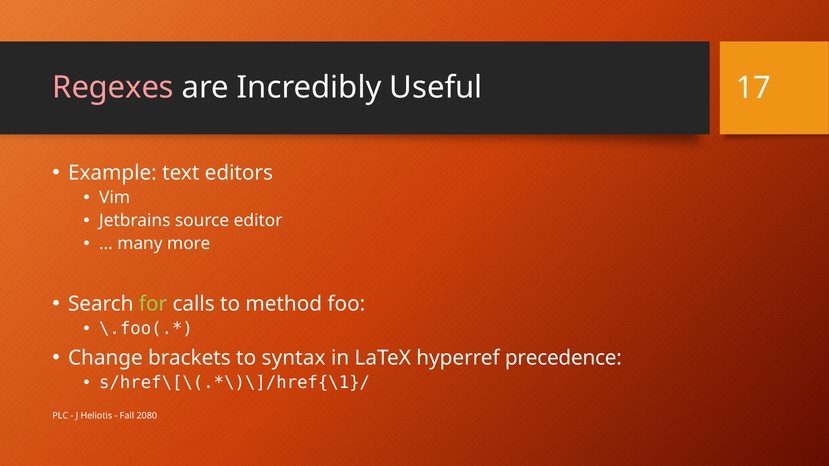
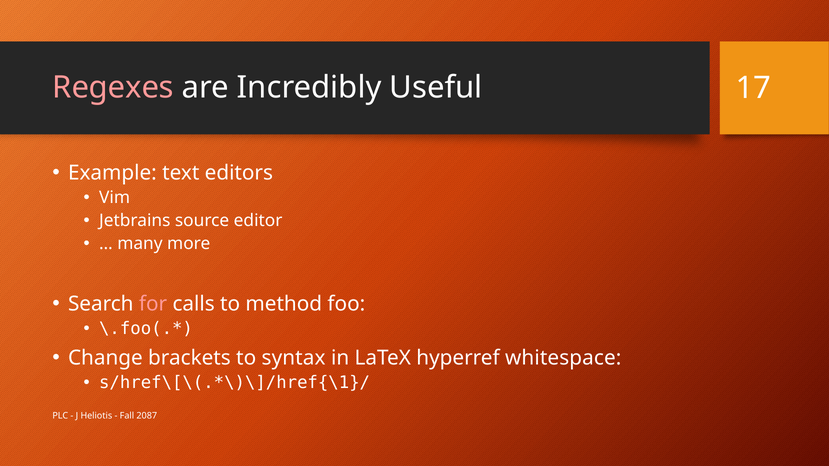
for colour: light green -> pink (153, 304)
precedence: precedence -> whitespace (563, 358)
2080: 2080 -> 2087 (147, 416)
